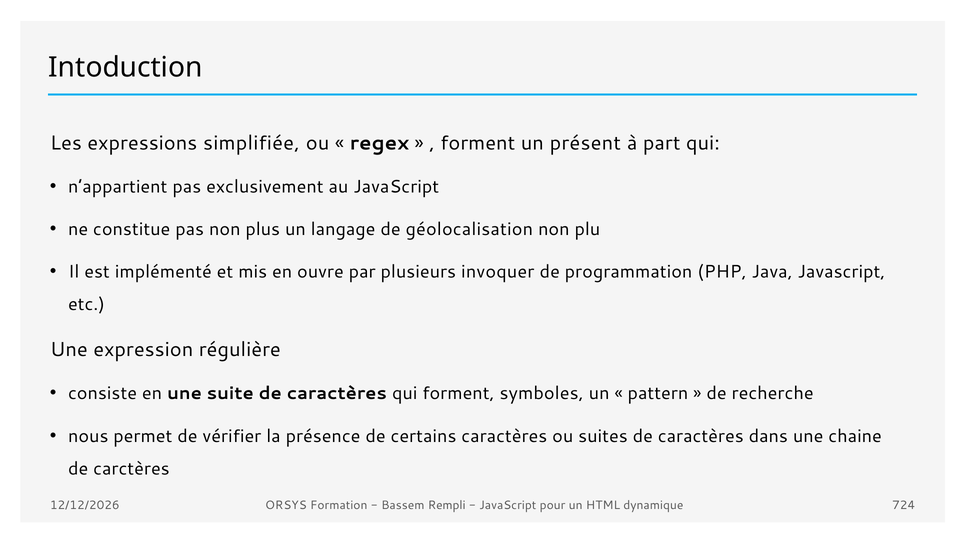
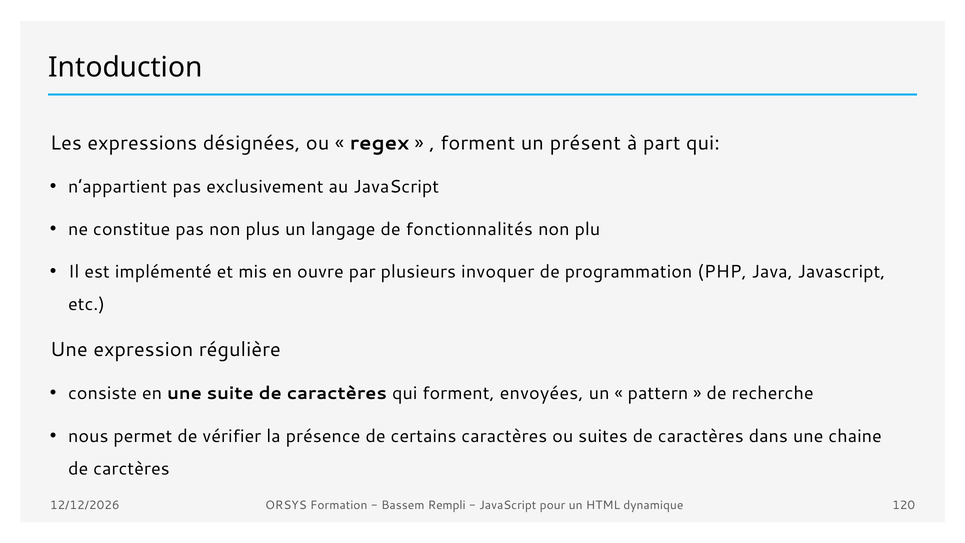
simplifiée: simplifiée -> désignées (252, 143)
géolocalisation: géolocalisation -> fonctionnalités (469, 229)
symboles: symboles -> envoyées (542, 393)
724: 724 -> 120 (904, 505)
